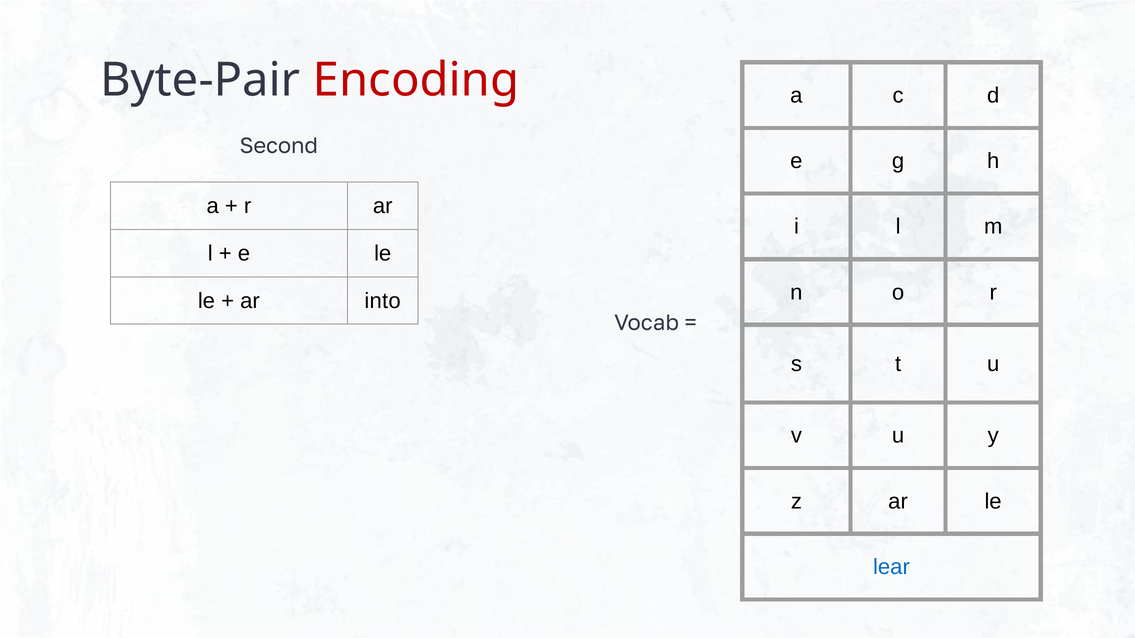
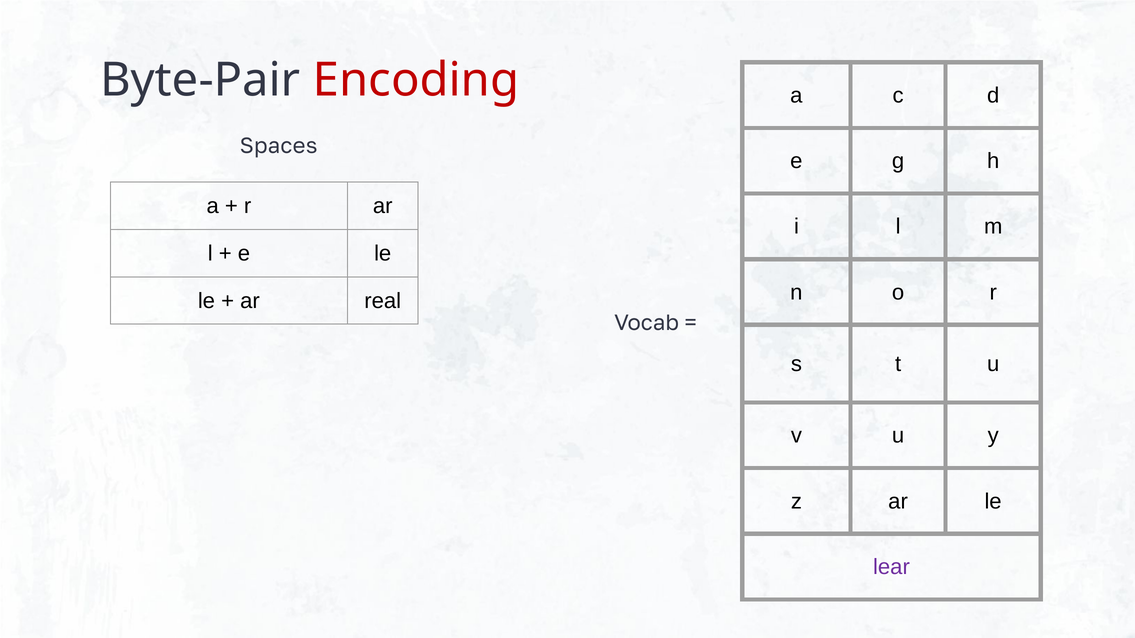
Second: Second -> Spaces (279, 146)
into: into -> real (383, 301)
lear colour: blue -> purple (891, 567)
